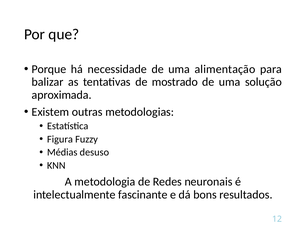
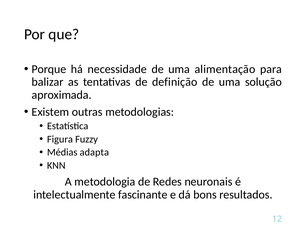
mostrado: mostrado -> definição (175, 82)
desuso: desuso -> adapta (94, 152)
